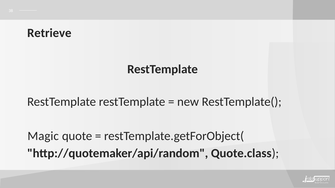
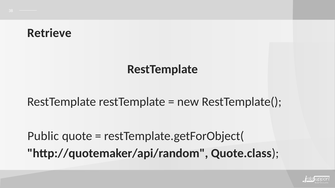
Magic: Magic -> Public (43, 136)
